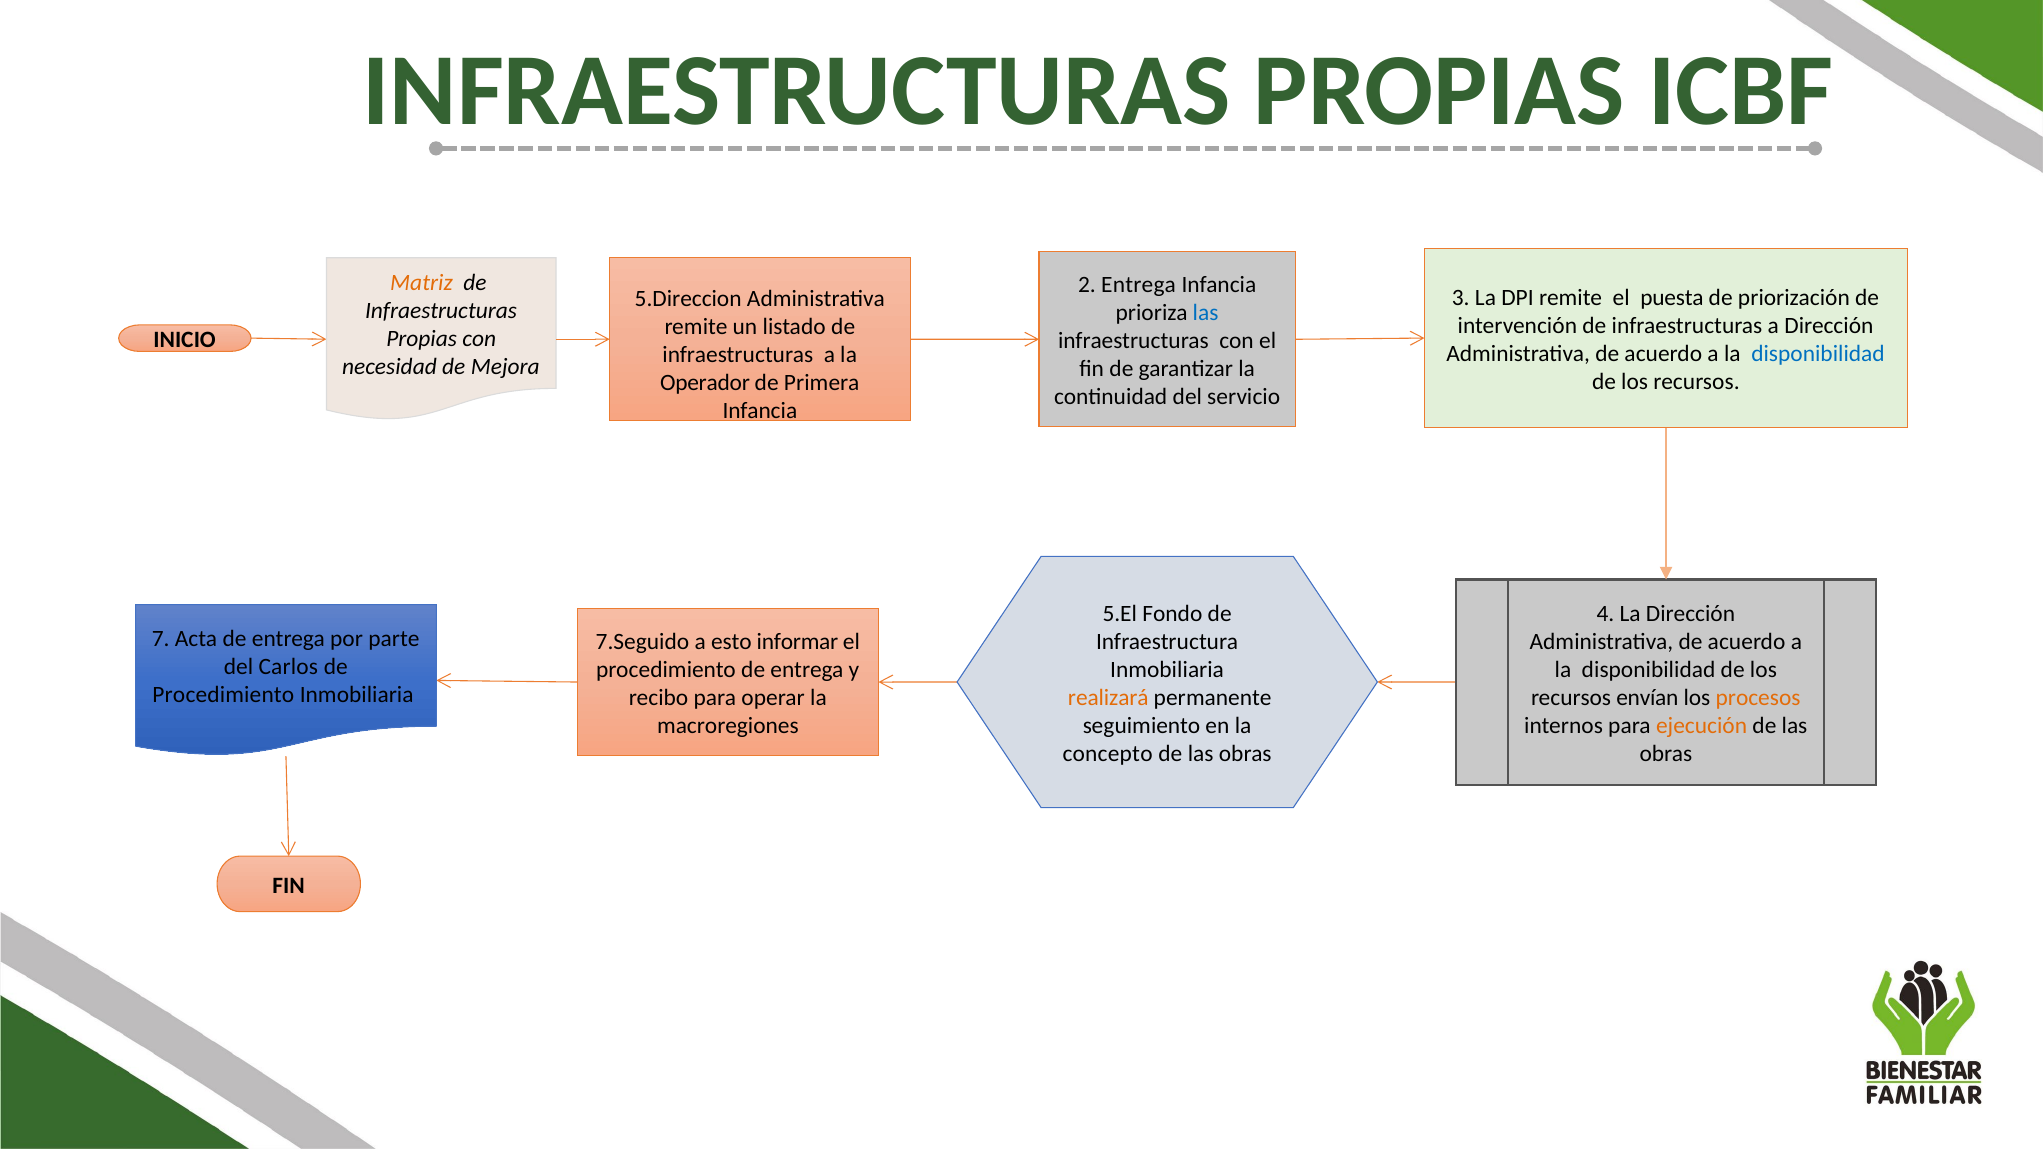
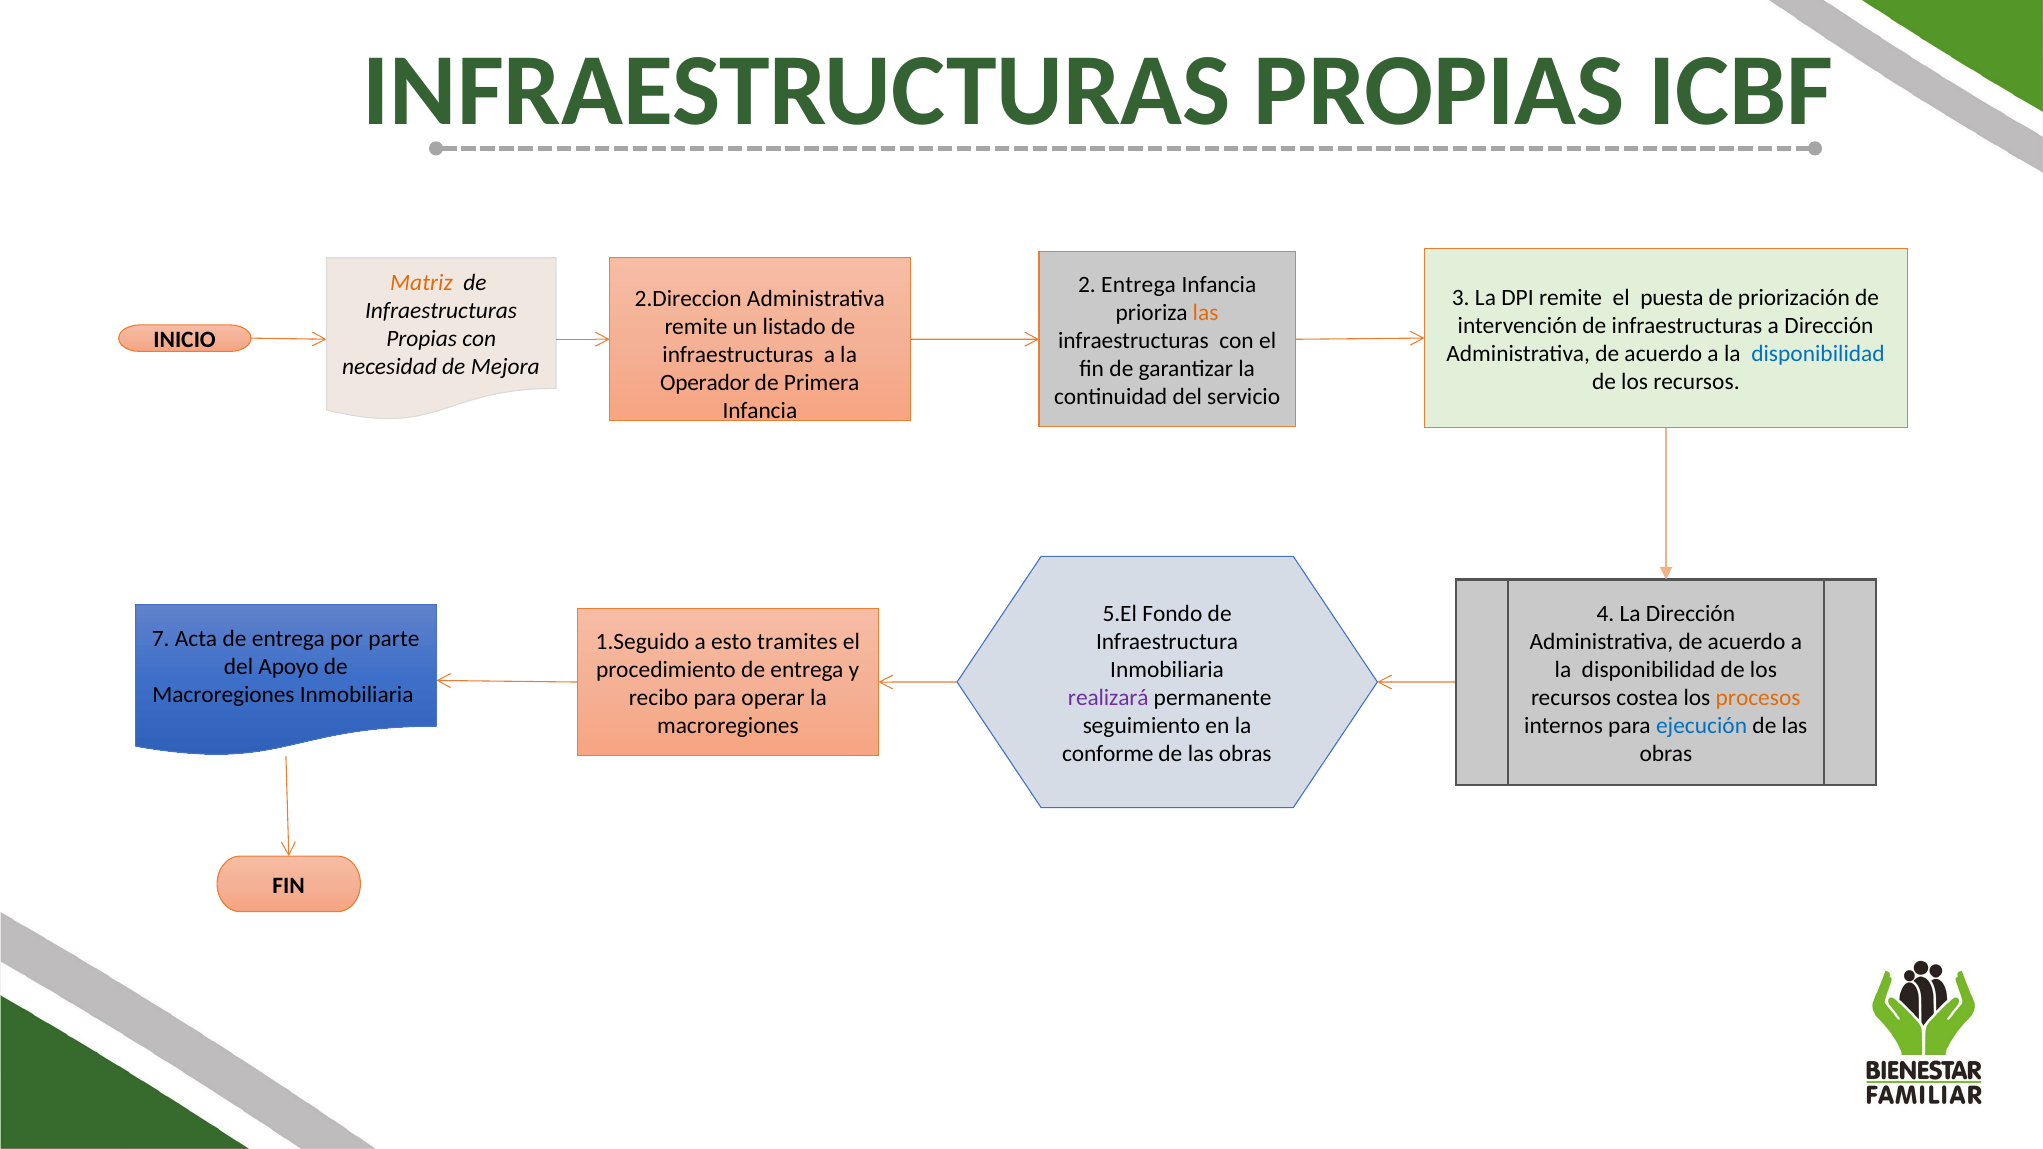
5.Direccion: 5.Direccion -> 2.Direccion (688, 299)
las colour: blue -> orange (1206, 313)
7.Seguido: 7.Seguido -> 1.Seguido (642, 642)
informar: informar -> tramites (797, 642)
Carlos: Carlos -> Apoyo (289, 667)
Procedimiento: Procedimiento -> Macroregiones (223, 695)
realizará colour: orange -> purple (1108, 698)
envían: envían -> costea (1647, 698)
ejecución colour: orange -> blue (1702, 726)
concepto: concepto -> conforme (1108, 754)
